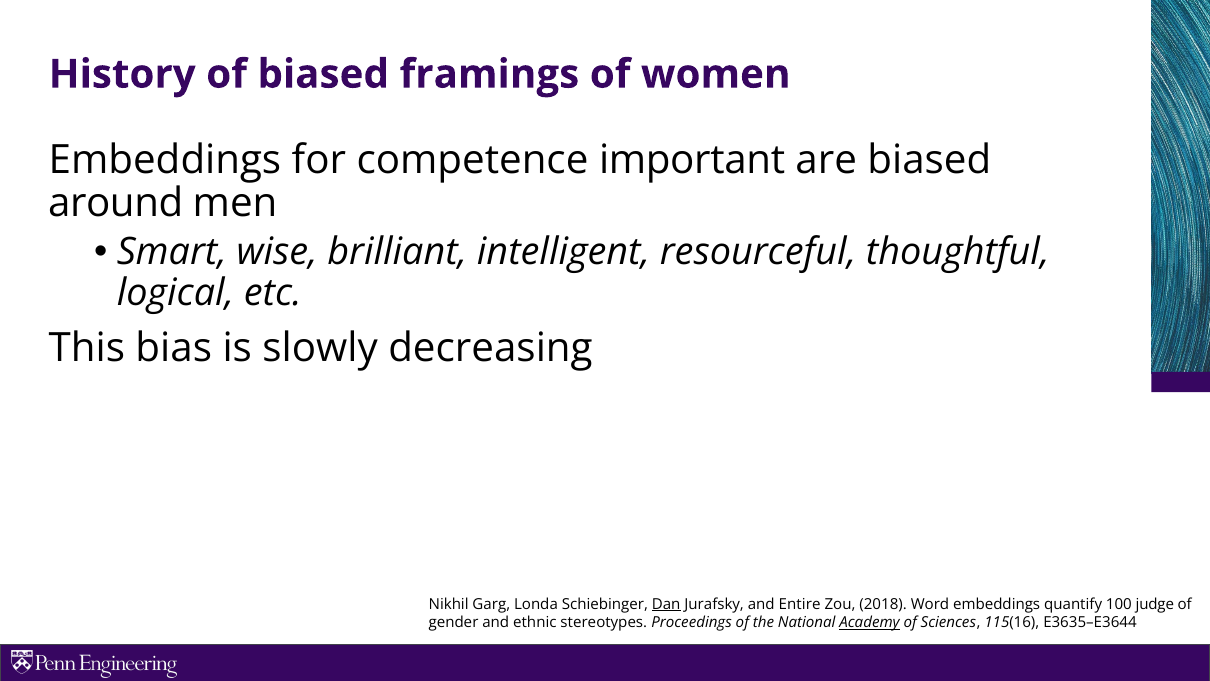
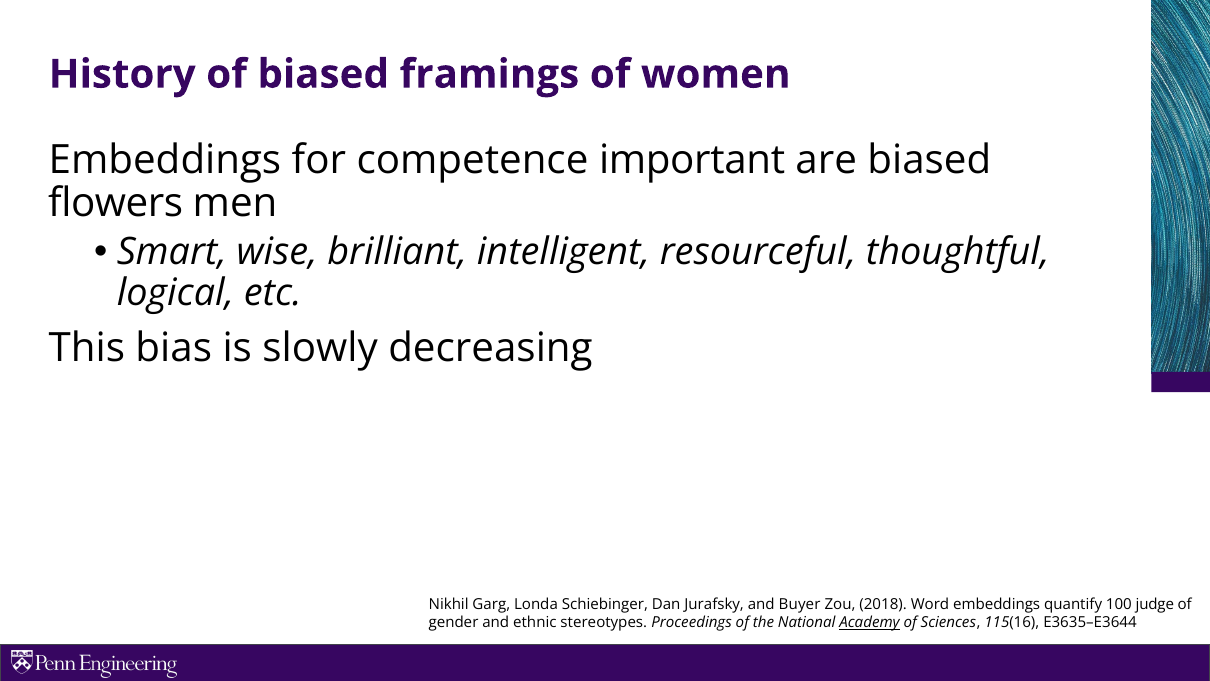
around: around -> flowers (116, 204)
Dan underline: present -> none (666, 604)
Entire: Entire -> Buyer (800, 604)
